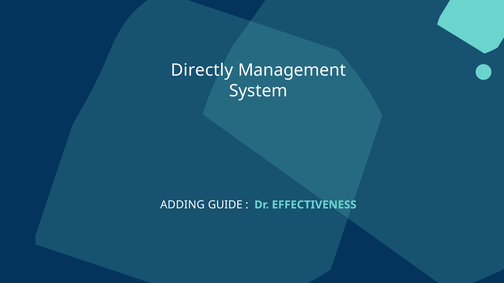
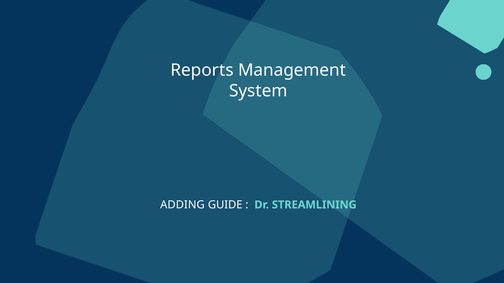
Directly: Directly -> Reports (202, 70)
EFFECTIVENESS: EFFECTIVENESS -> STREAMLINING (314, 205)
